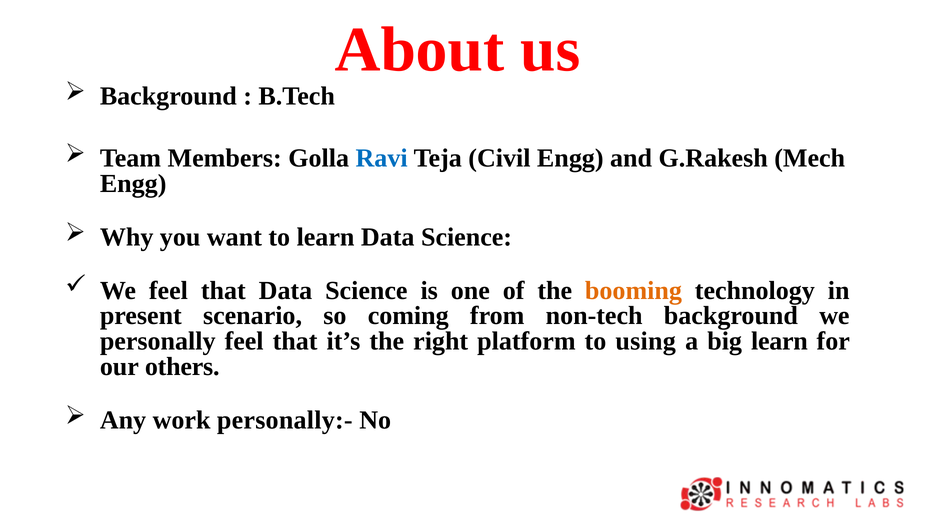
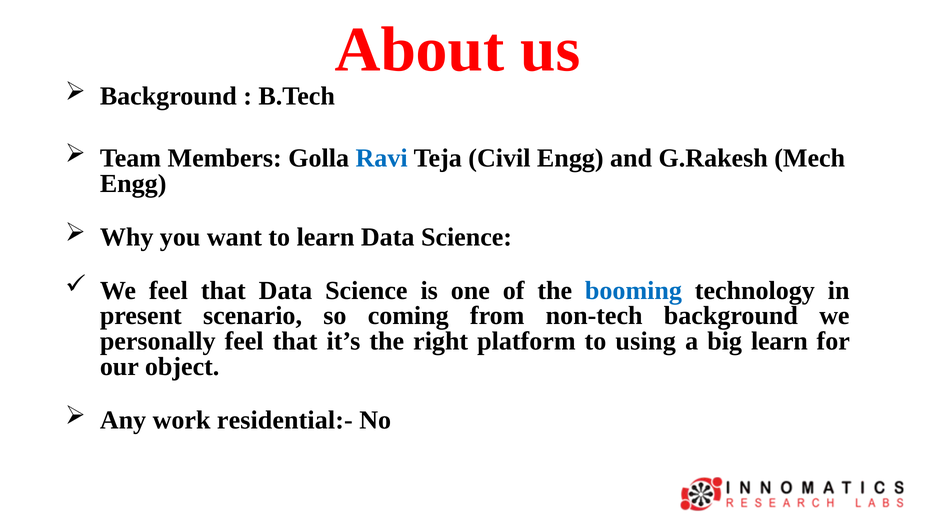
booming colour: orange -> blue (633, 290)
others: others -> object (182, 366)
personally:-: personally:- -> residential:- (285, 420)
